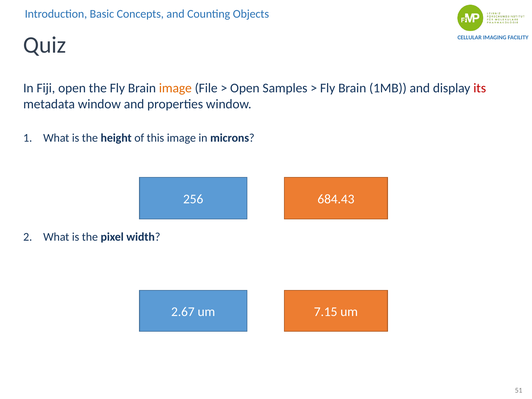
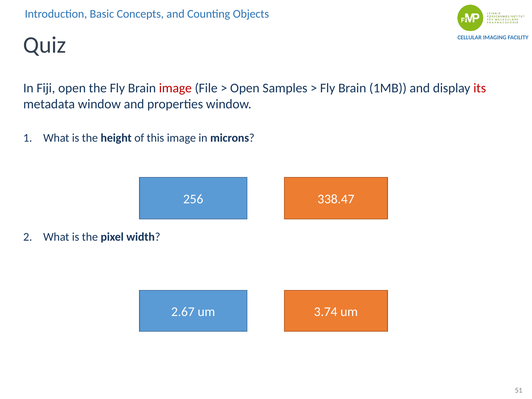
image colour: orange -> red (175, 88)
684.43: 684.43 -> 338.47 (336, 199)
7.15: 7.15 -> 3.74 (326, 312)
